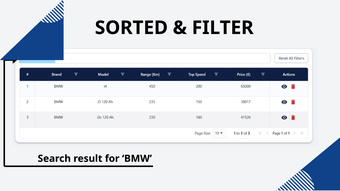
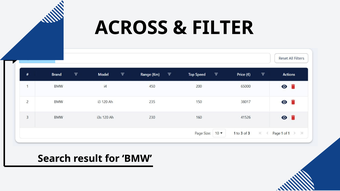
SORTED: SORTED -> ACROSS (131, 28)
